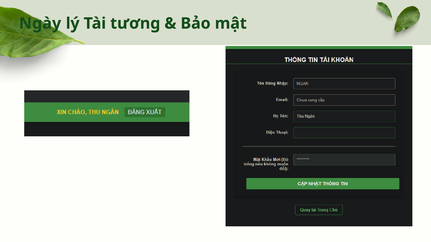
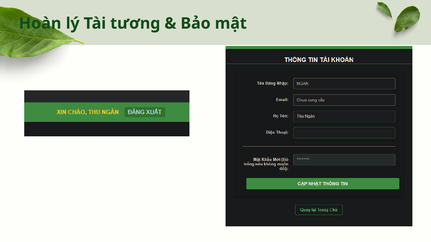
Ngày: Ngày -> Hoàn (40, 23)
